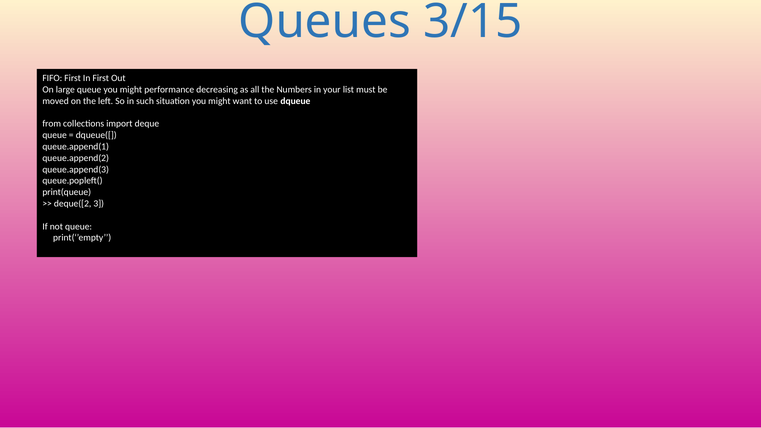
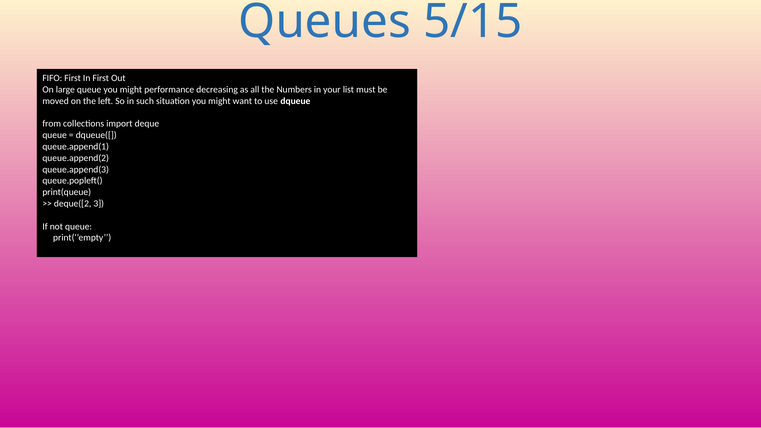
3/15: 3/15 -> 5/15 (473, 22)
